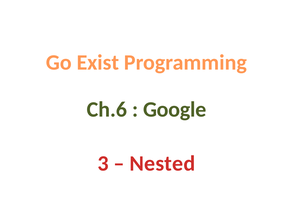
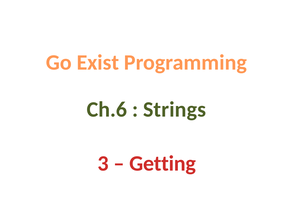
Google: Google -> Strings (175, 110)
Nested: Nested -> Getting (163, 164)
